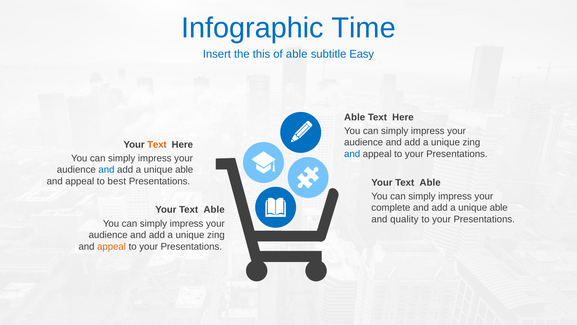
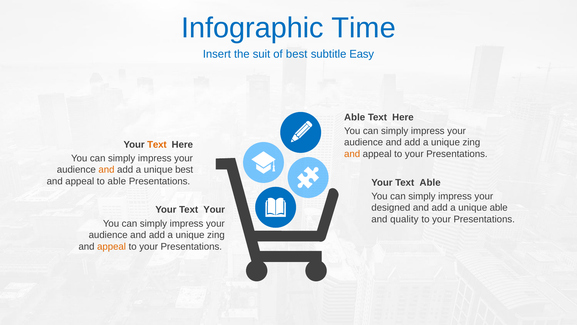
this: this -> suit (261, 54)
of able: able -> best (297, 54)
and colour: blue -> orange (352, 154)
and colour: blue -> orange (106, 170)
able: able -> best (184, 170)
to best: best -> able (117, 181)
complete: complete -> designed (391, 208)
Able: Able -> Your (214, 210)
